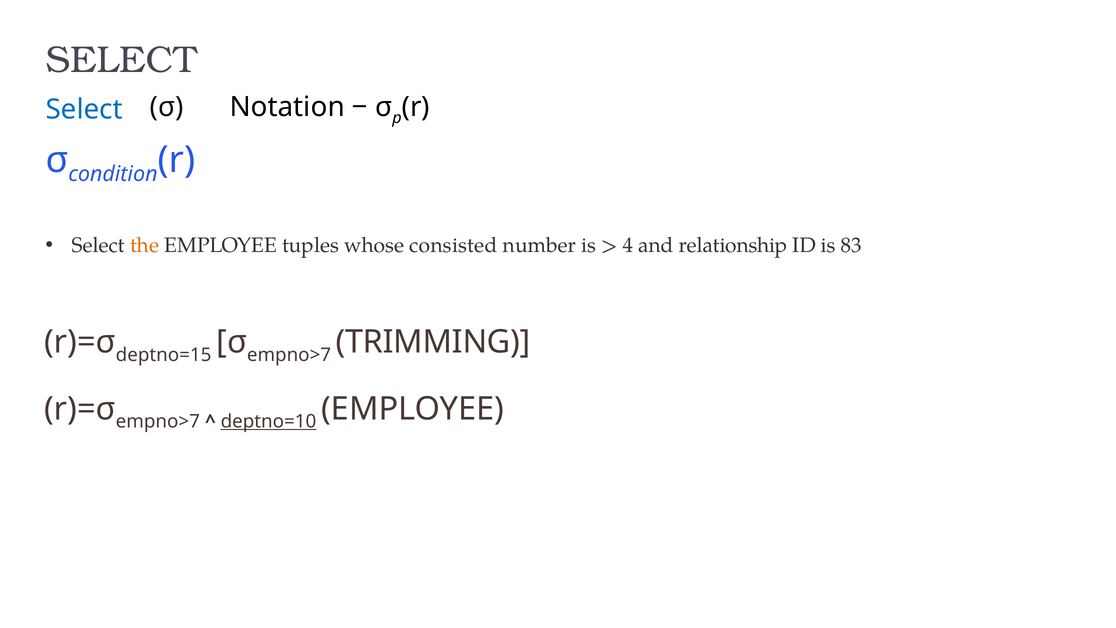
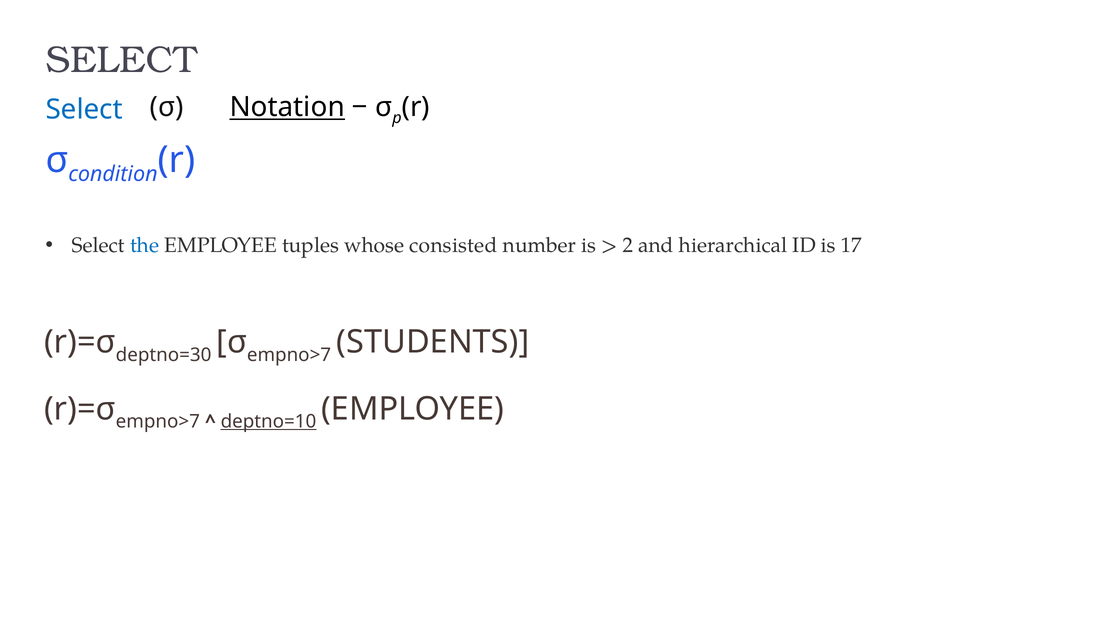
Notation underline: none -> present (287, 107)
the colour: orange -> blue (145, 245)
4: 4 -> 2 (628, 245)
relationship: relationship -> hierarchical (733, 245)
83: 83 -> 17 (851, 245)
deptno=15: deptno=15 -> deptno=30 (164, 355)
TRIMMING: TRIMMING -> STUDENTS (433, 342)
